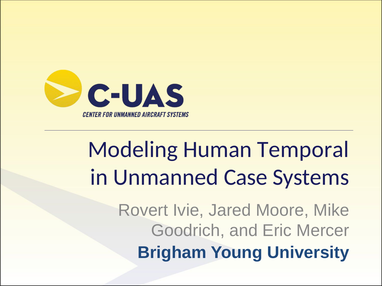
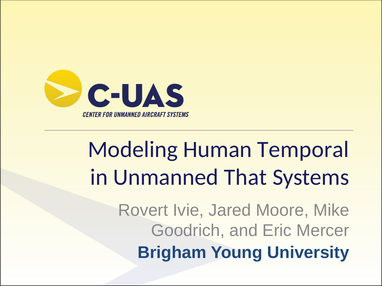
Case: Case -> That (245, 178)
